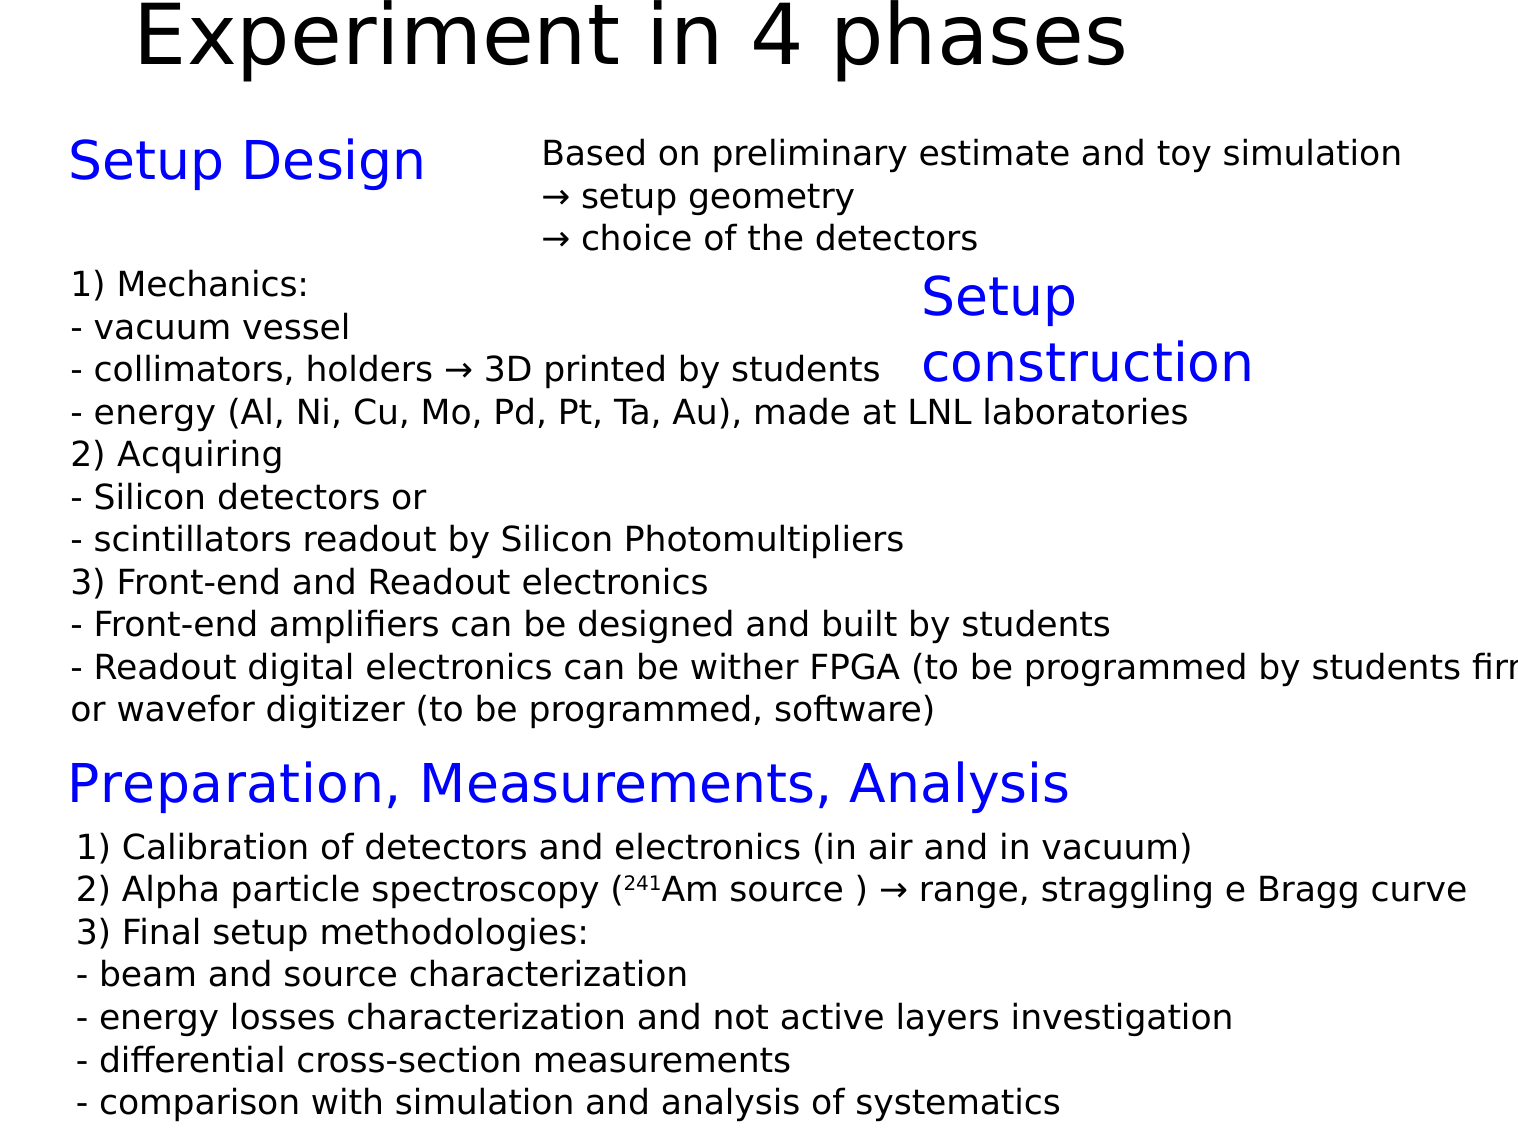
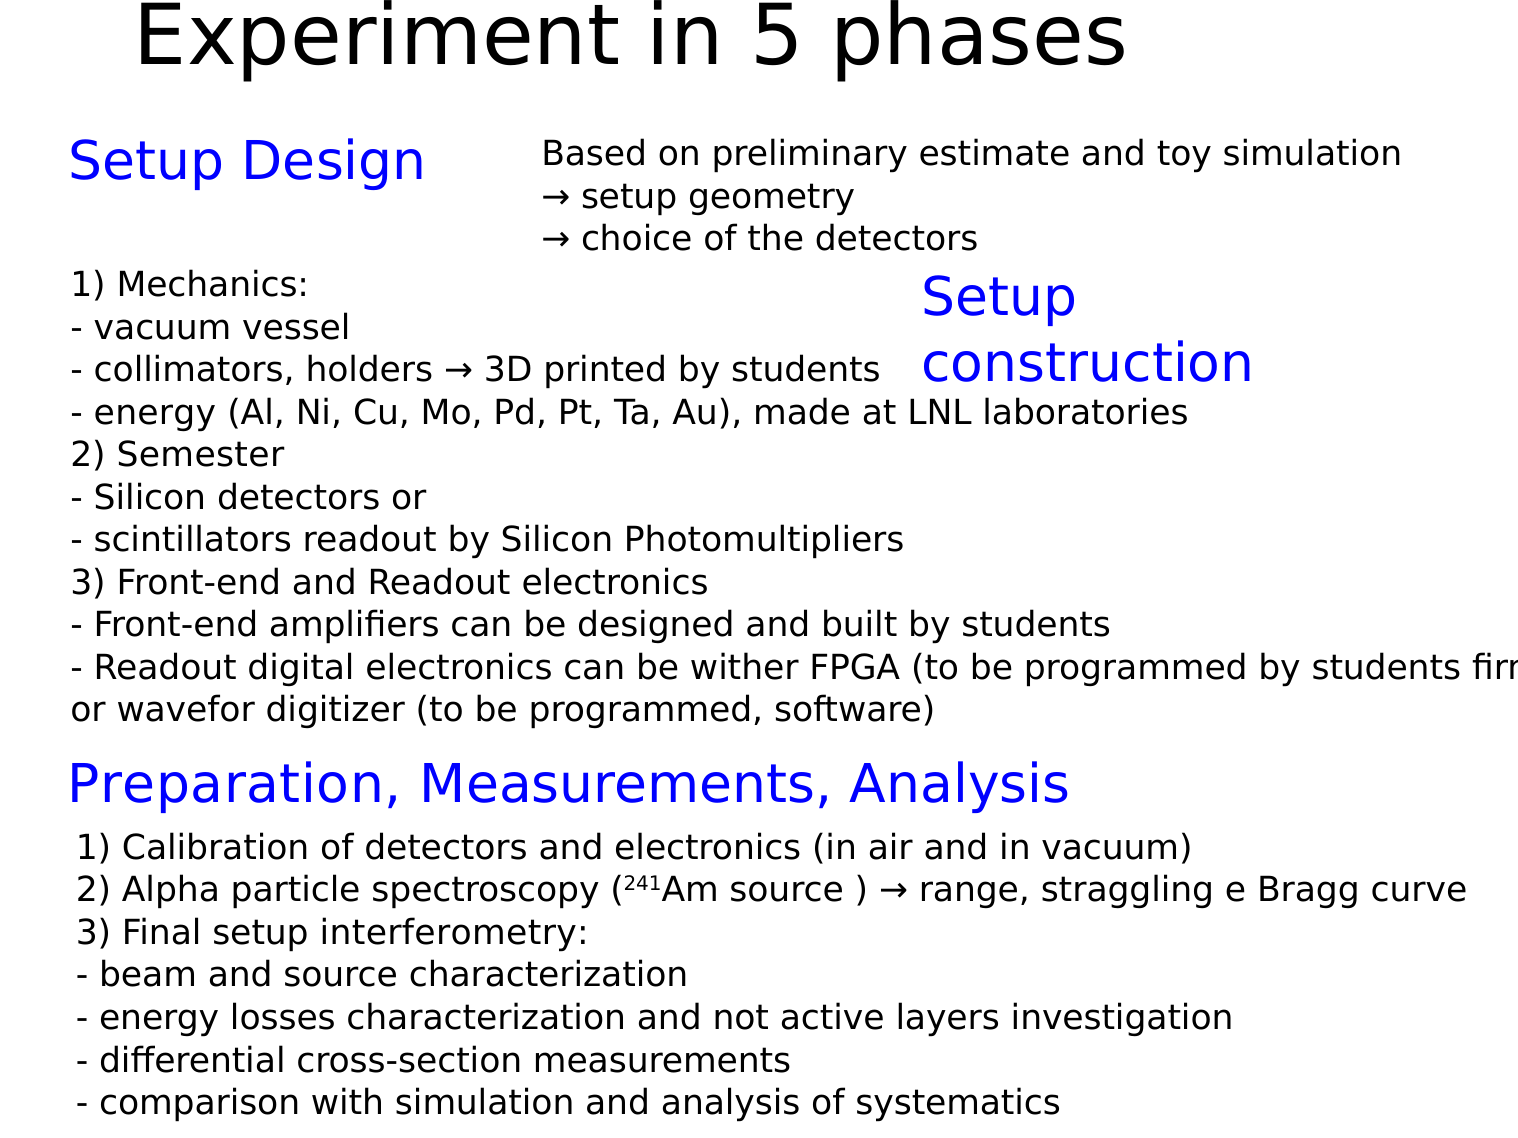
4: 4 -> 5 (777, 37)
Acquiring: Acquiring -> Semester (200, 456)
methodologies: methodologies -> interferometry (454, 933)
